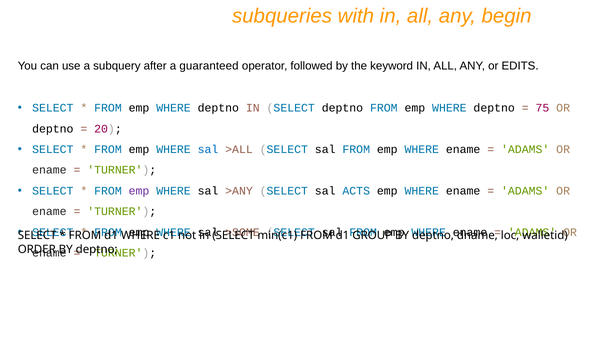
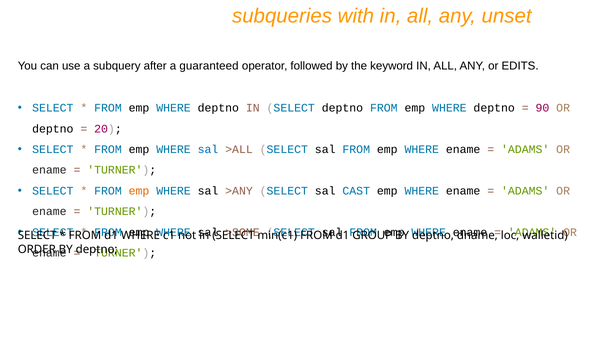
begin: begin -> unset (507, 16)
75: 75 -> 90 (542, 108)
emp colour: purple -> orange (139, 191)
ACTS: ACTS -> CAST (356, 191)
